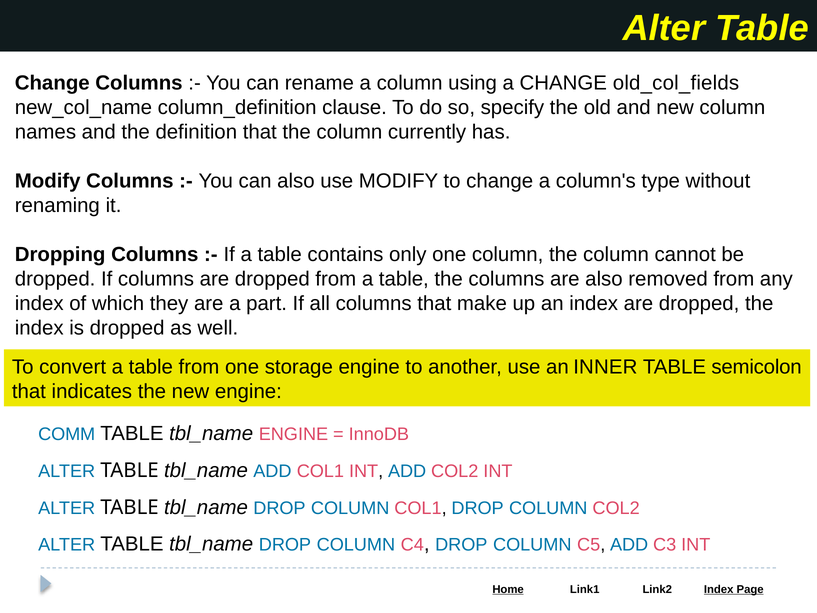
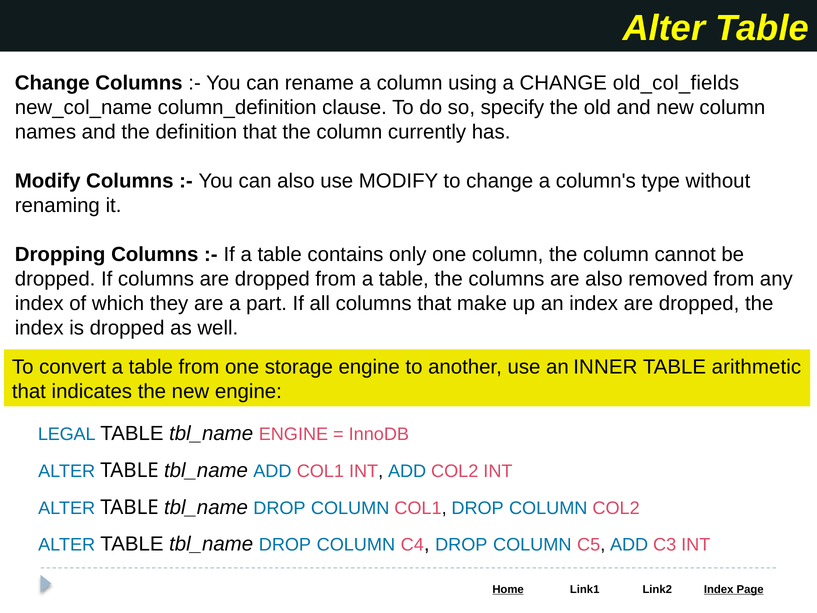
semicolon: semicolon -> arithmetic (756, 367)
COMM: COMM -> LEGAL (67, 434)
